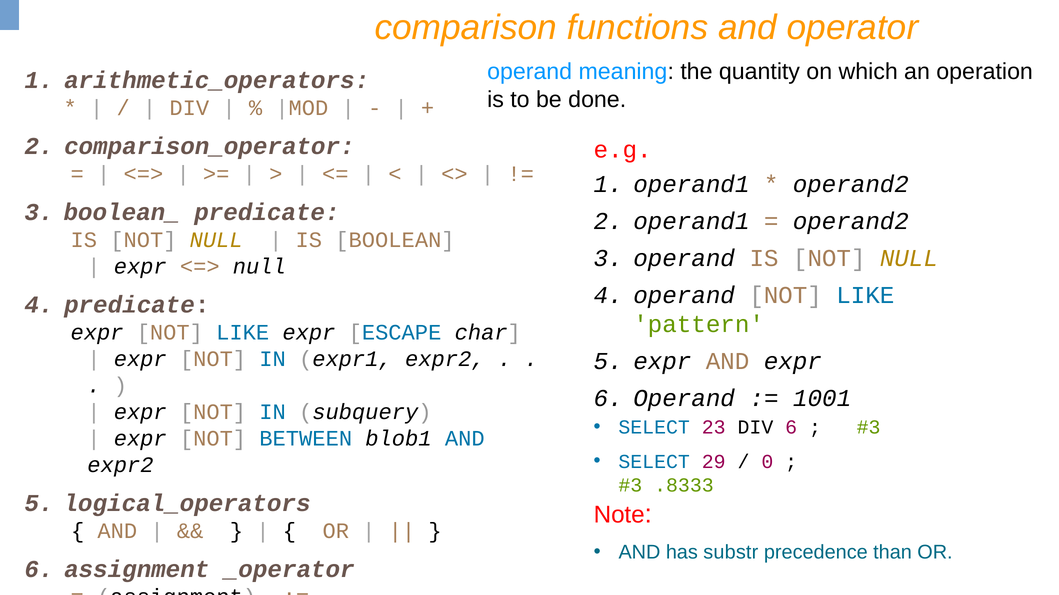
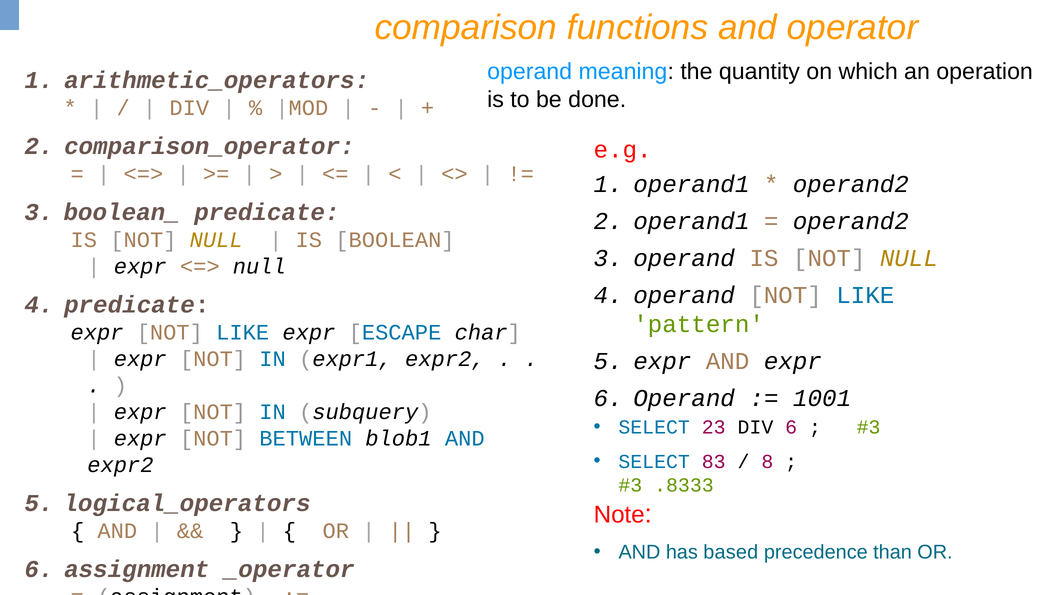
29: 29 -> 83 (714, 462)
0: 0 -> 8 (767, 462)
substr: substr -> based (731, 553)
